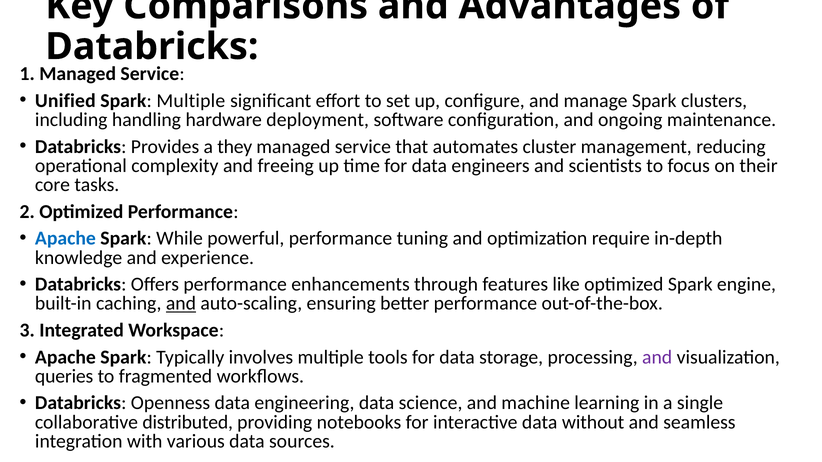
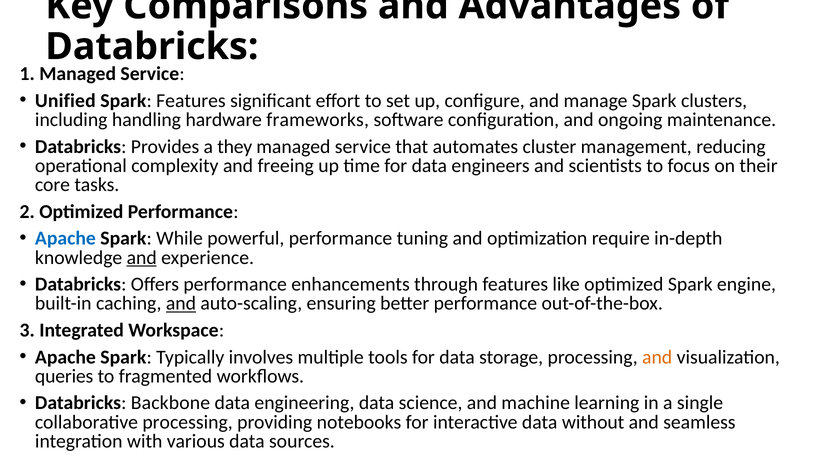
Spark Multiple: Multiple -> Features (191, 101)
deployment: deployment -> frameworks (318, 120)
and underline: none -> present (142, 258)
and colour: purple -> orange (657, 357)
Openness: Openness -> Backbone (170, 403)
collaborative distributed: distributed -> processing (188, 422)
